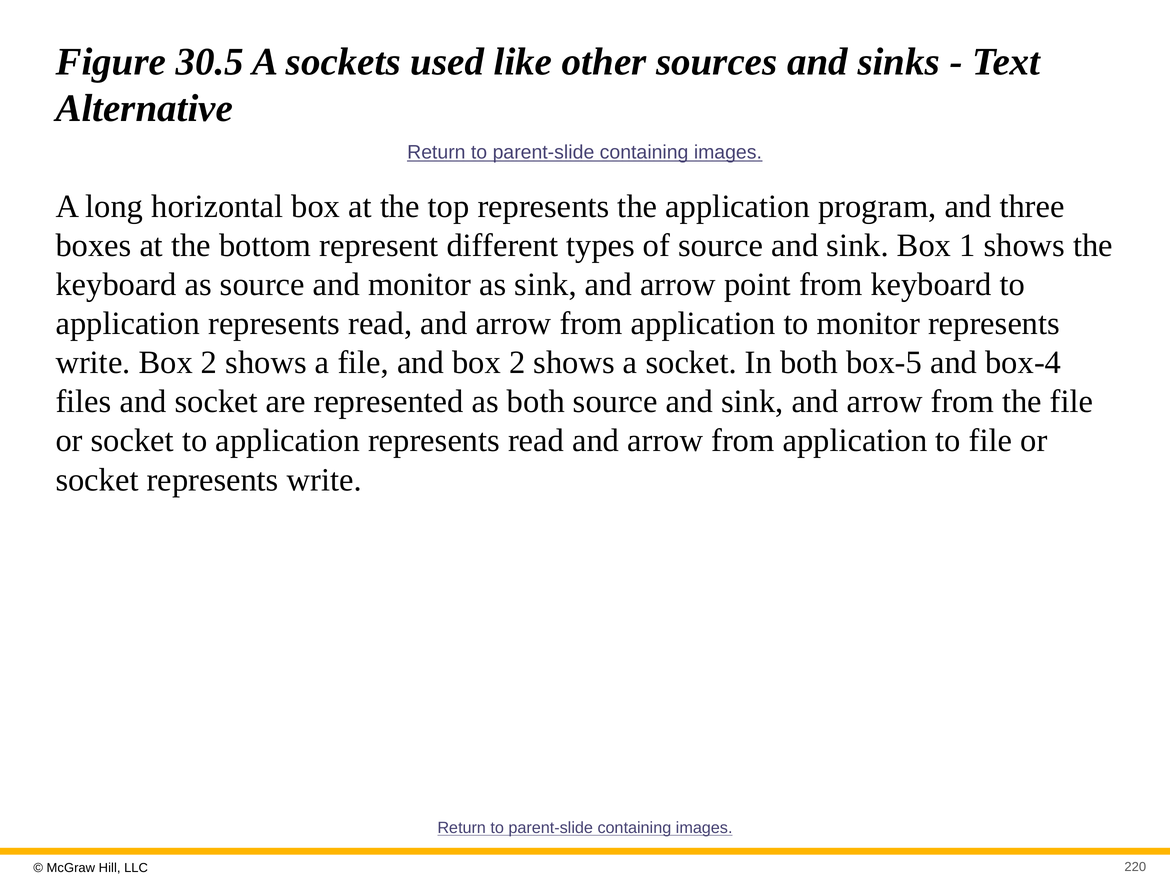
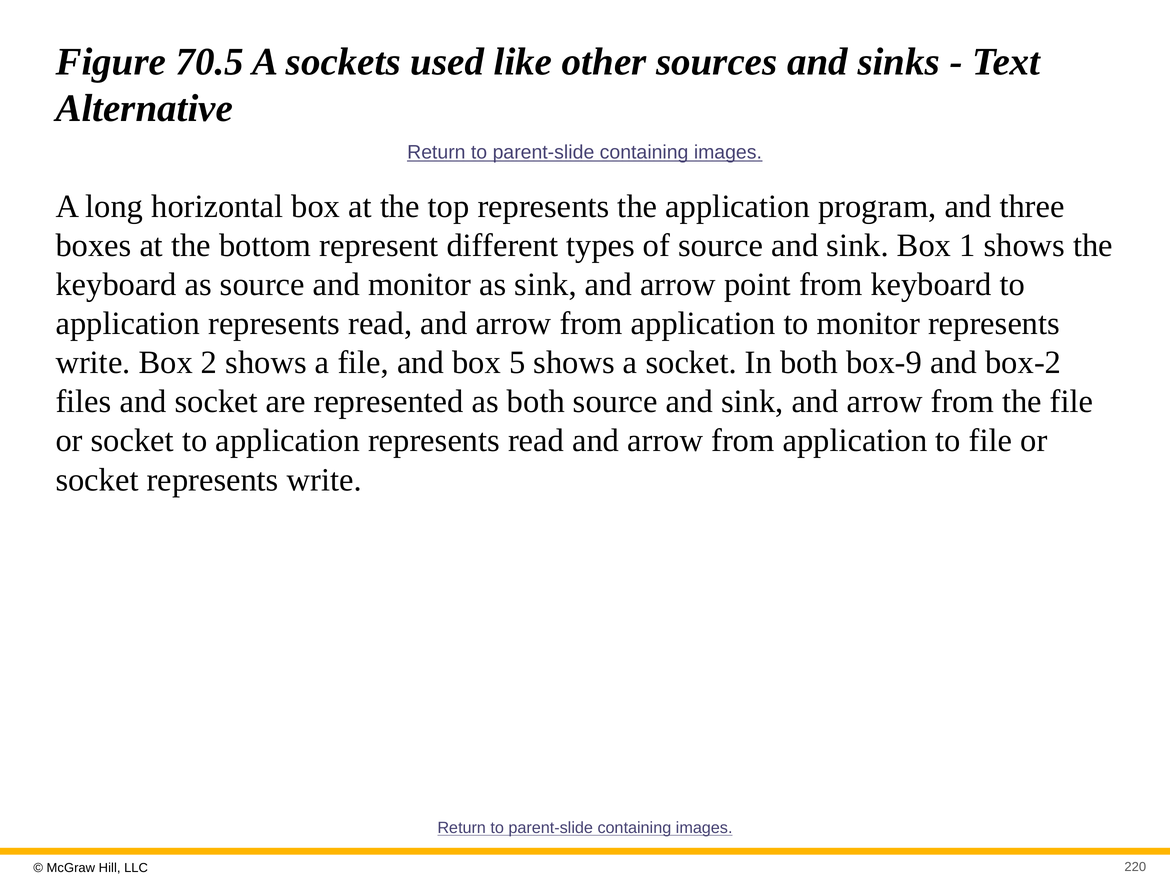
30.5: 30.5 -> 70.5 (210, 62)
and box 2: 2 -> 5 (517, 362)
box-5: box-5 -> box-9 (884, 362)
box-4: box-4 -> box-2 (1023, 362)
